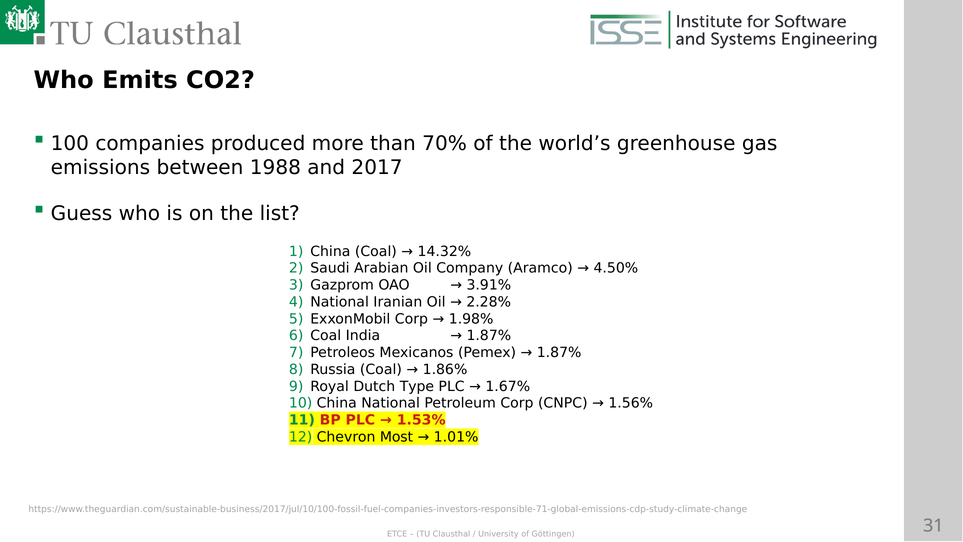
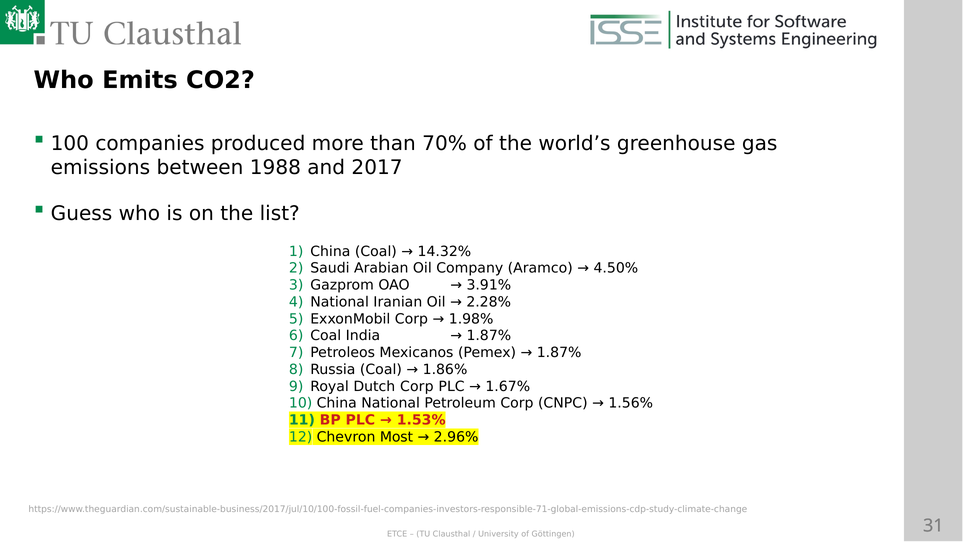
Dutch Type: Type -> Corp (417, 386)
1.01%: 1.01% -> 2.96% (456, 437)
